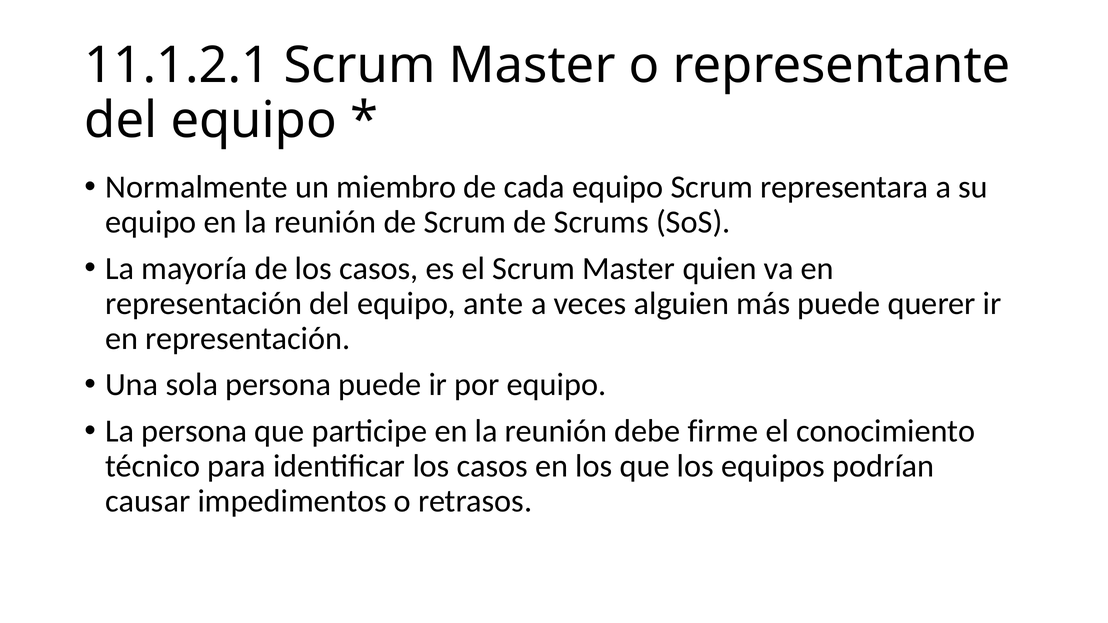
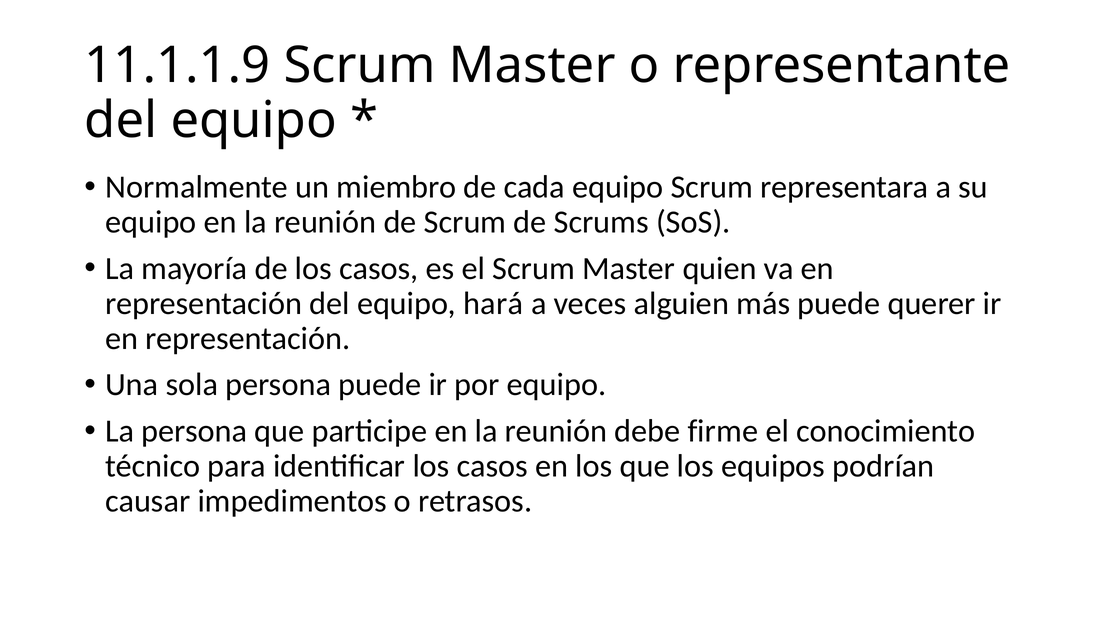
11.1.2.1: 11.1.2.1 -> 11.1.1.9 (177, 66)
ante: ante -> hará (493, 304)
